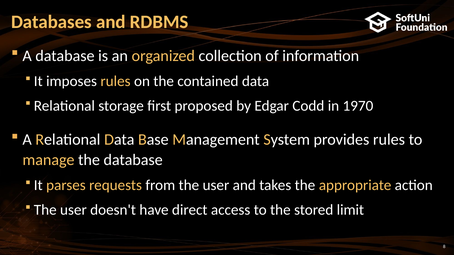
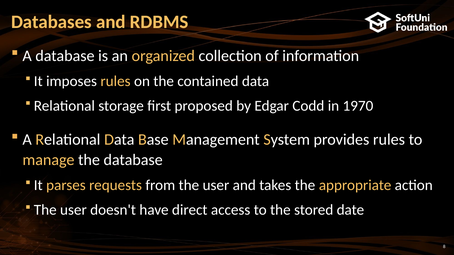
limit: limit -> date (350, 210)
